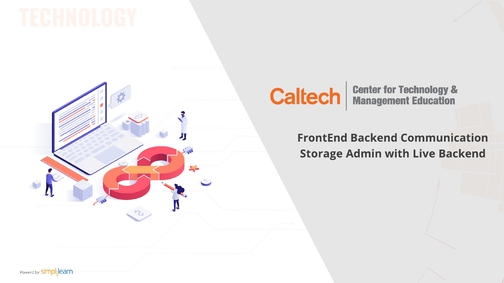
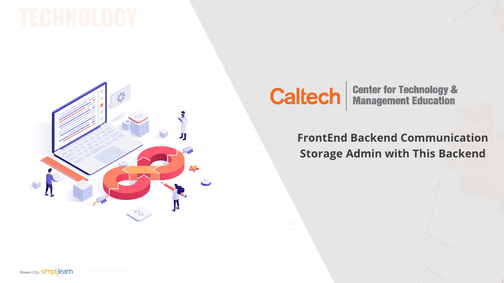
Live: Live -> This (424, 154)
